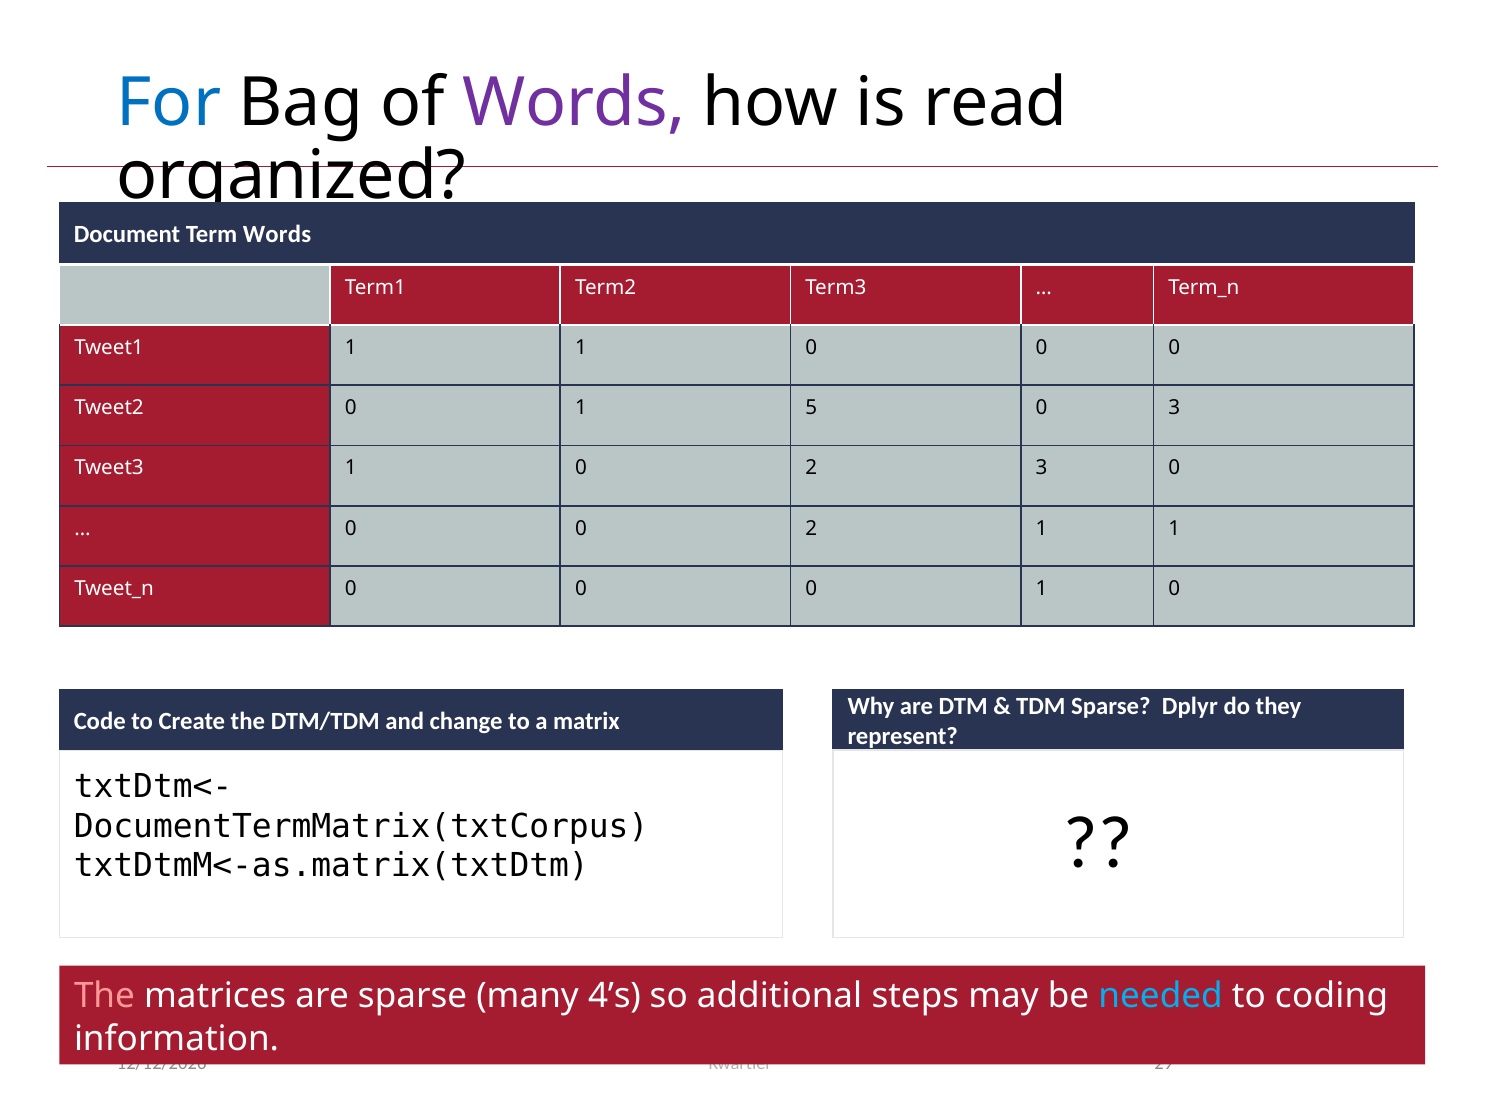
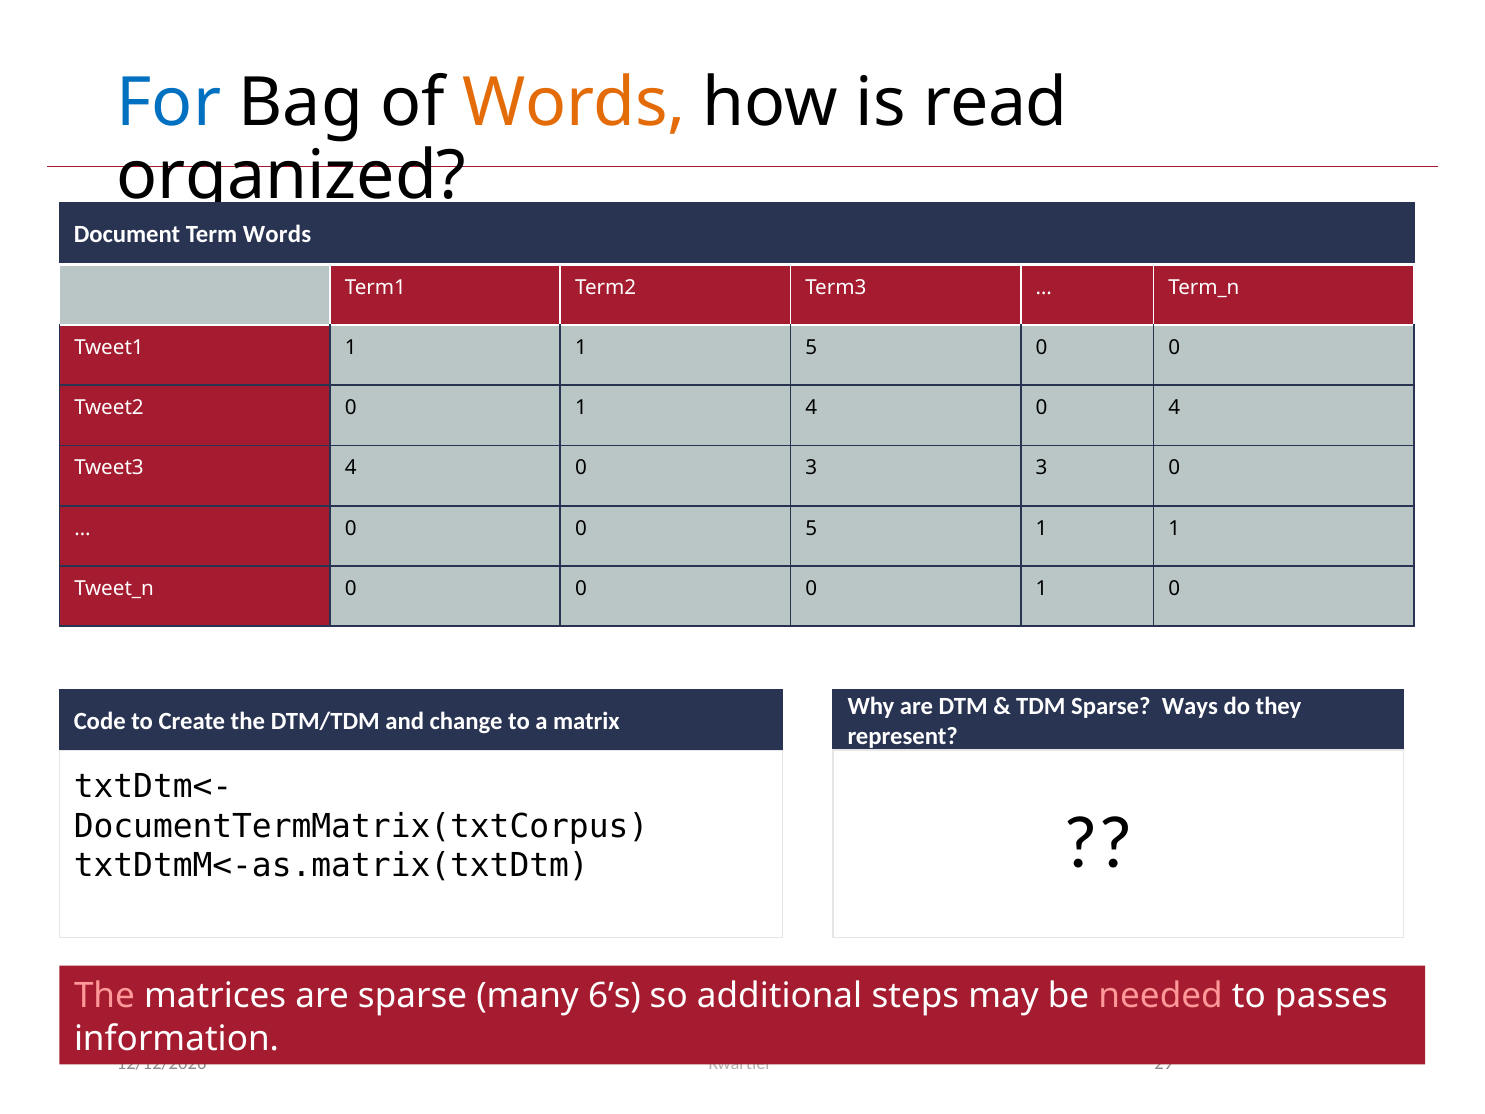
Words colour: purple -> orange (574, 103)
1 1 0: 0 -> 5 (811, 348)
1 5: 5 -> 4 (811, 408)
0 3: 3 -> 4 (1174, 408)
Tweet3 1: 1 -> 4 (351, 468)
2: 2 -> 3 (811, 468)
0 0 2: 2 -> 5 (811, 528)
Dplyr: Dplyr -> Ways (1190, 707)
4’s: 4’s -> 6’s (614, 996)
needed colour: light blue -> pink (1161, 996)
coding: coding -> passes (1332, 996)
